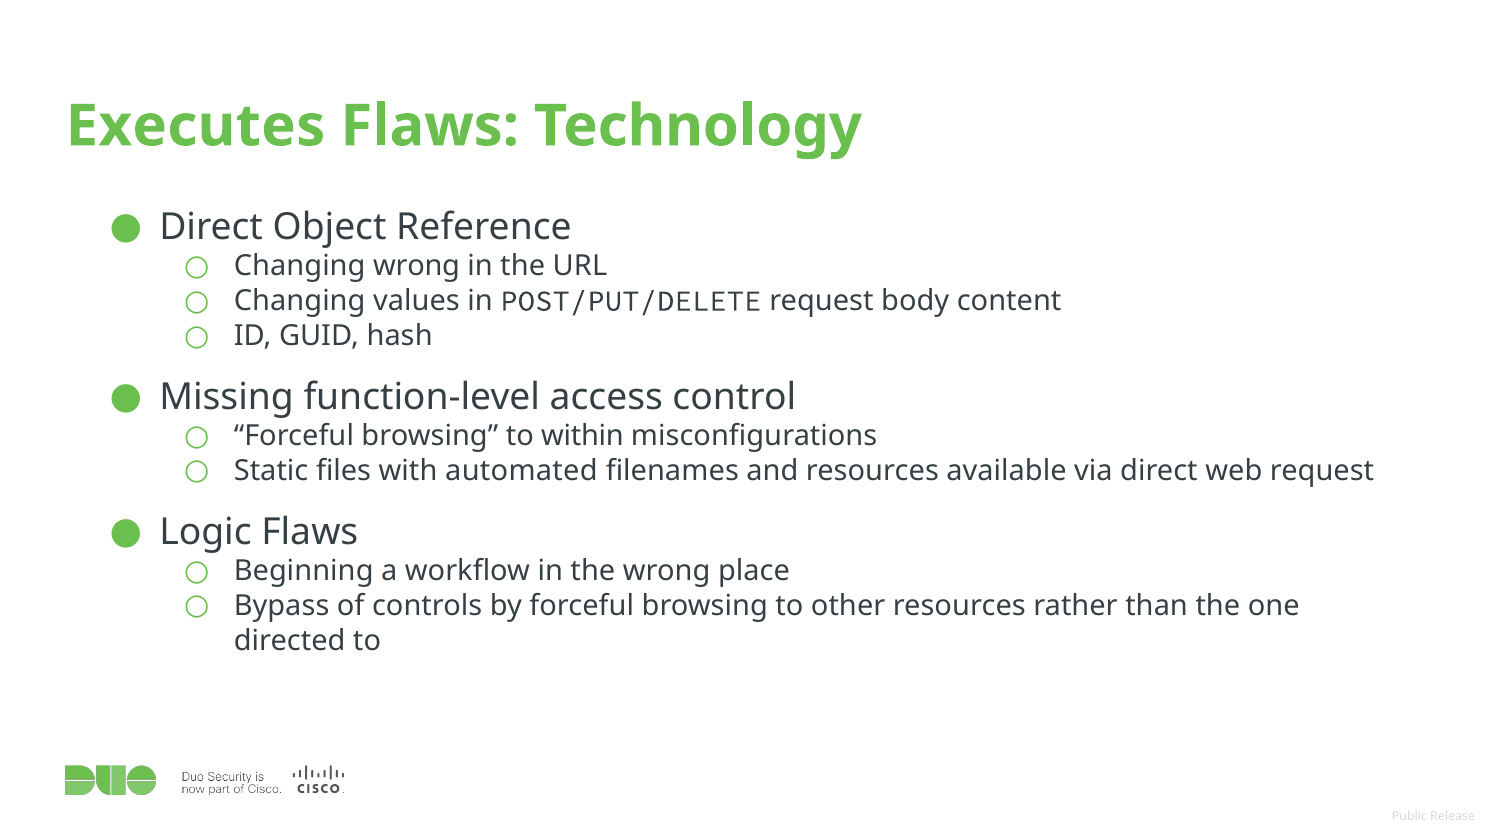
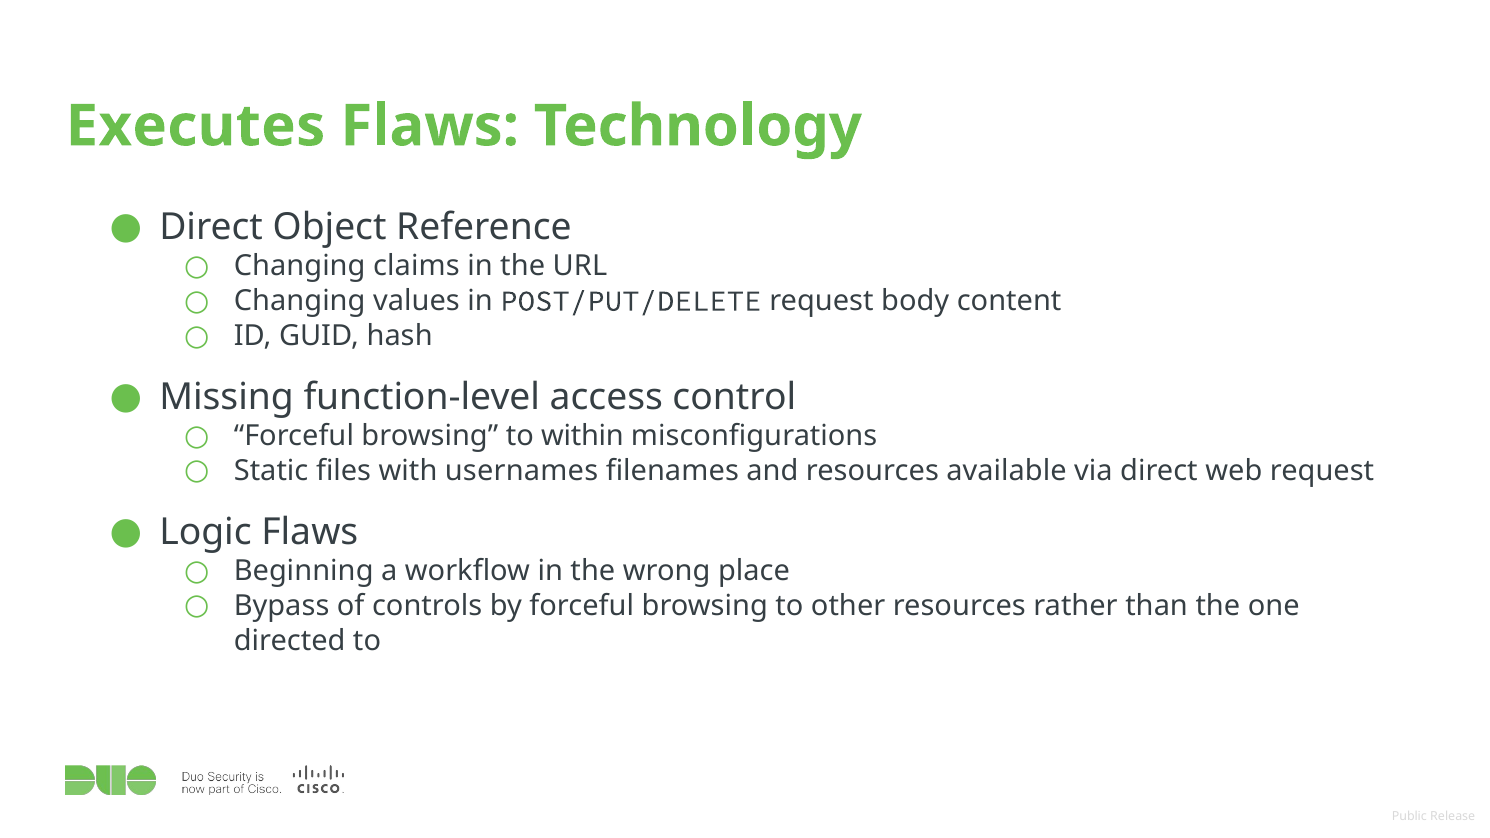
Changing wrong: wrong -> claims (416, 266)
automated: automated -> usernames (521, 471)
